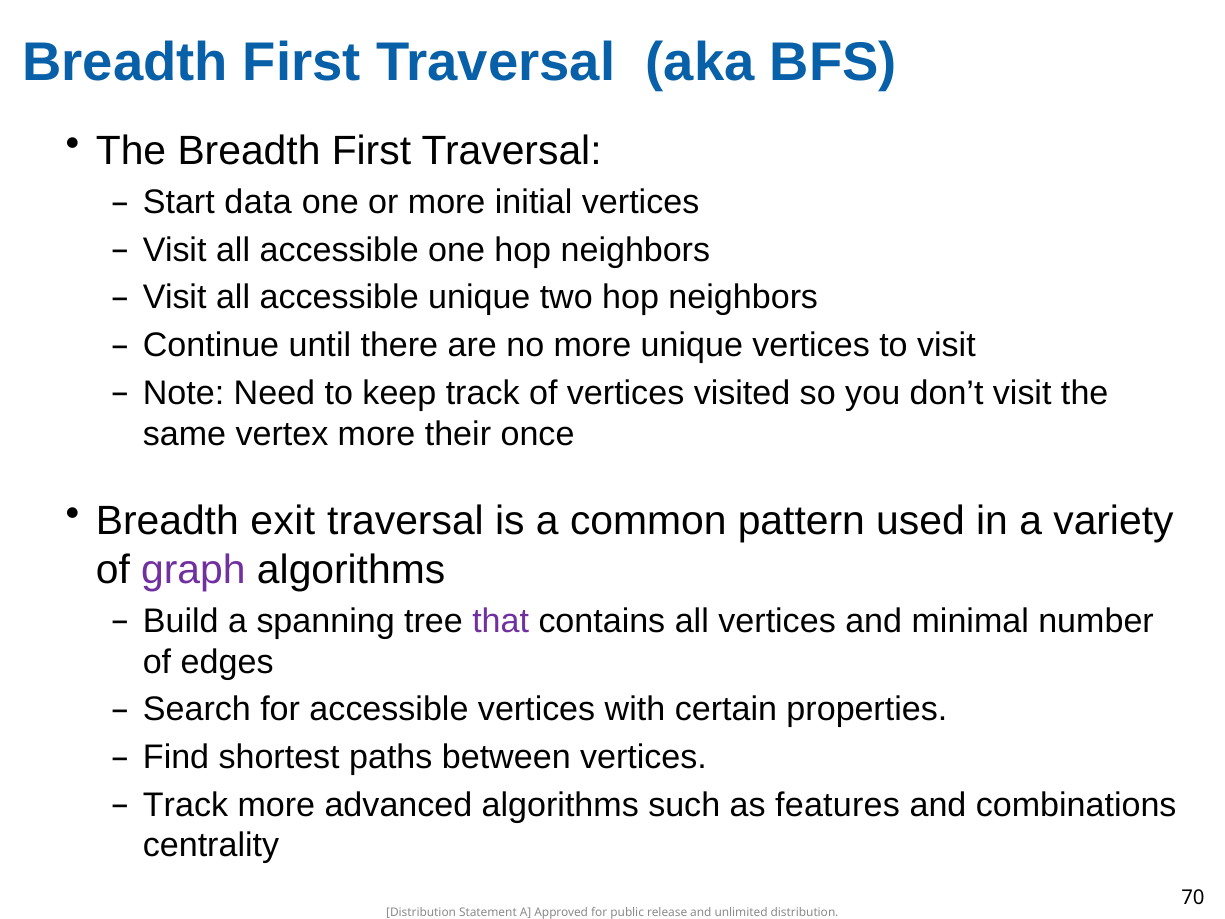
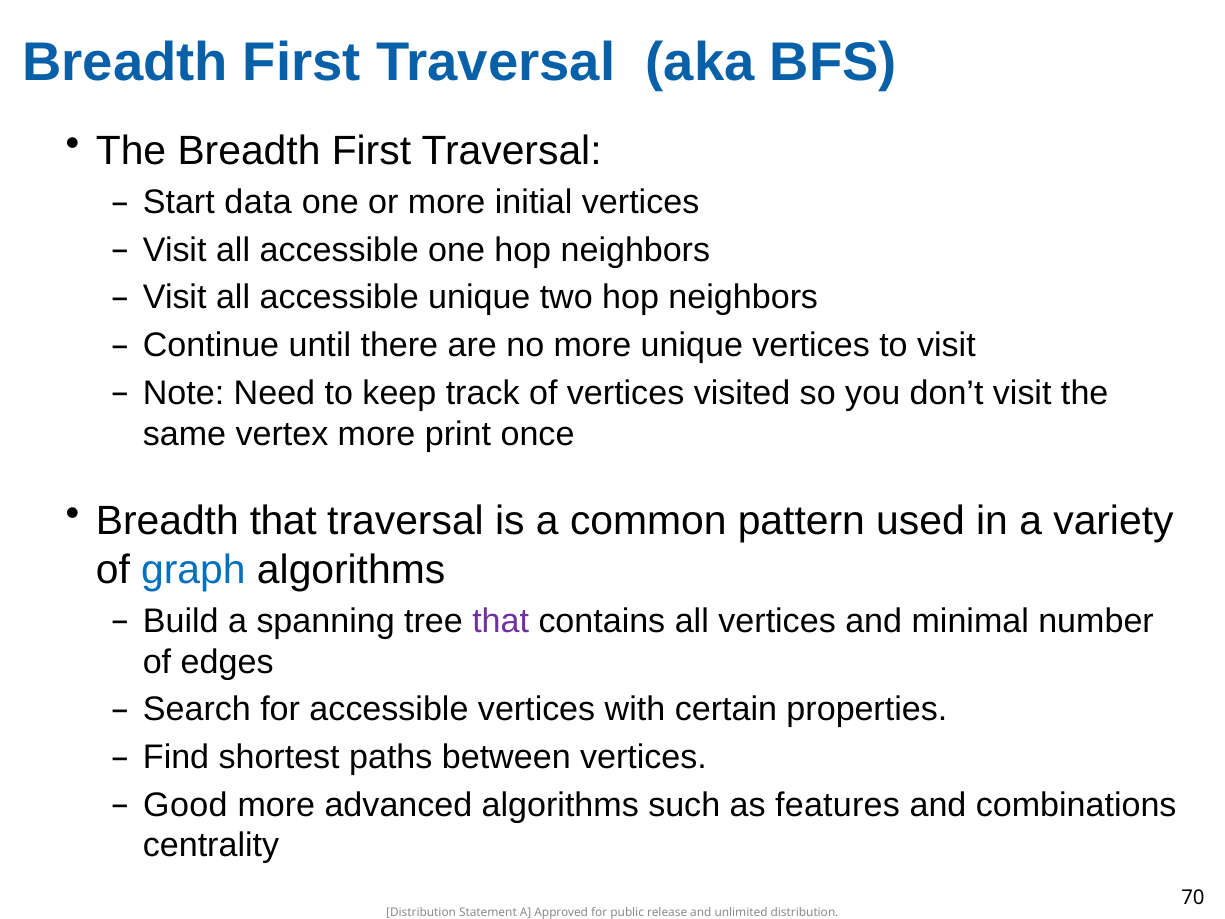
their: their -> print (458, 434)
Breadth exit: exit -> that (283, 521)
graph colour: purple -> blue (193, 570)
Track: Track -> Good (185, 805)
